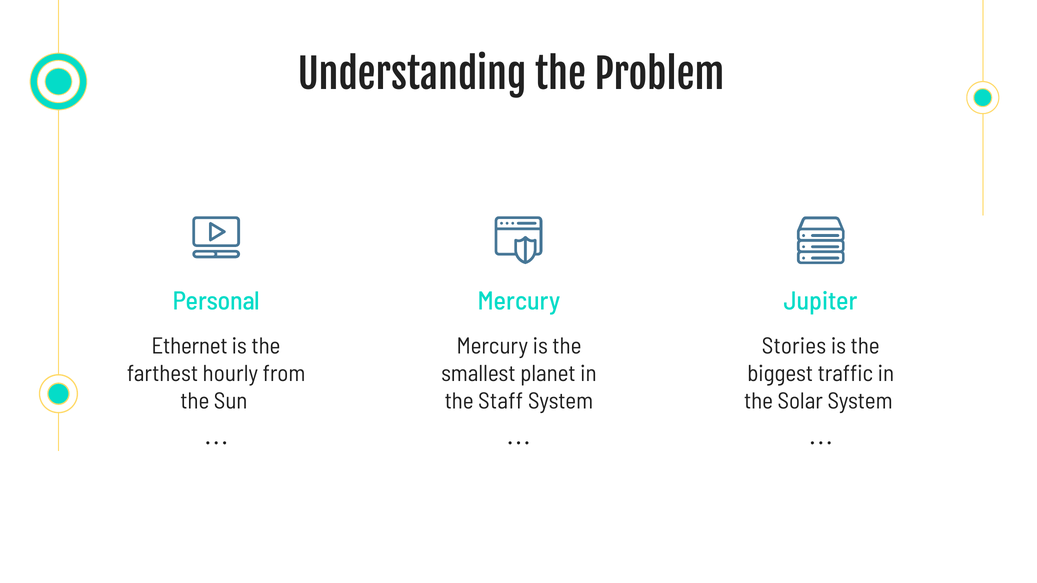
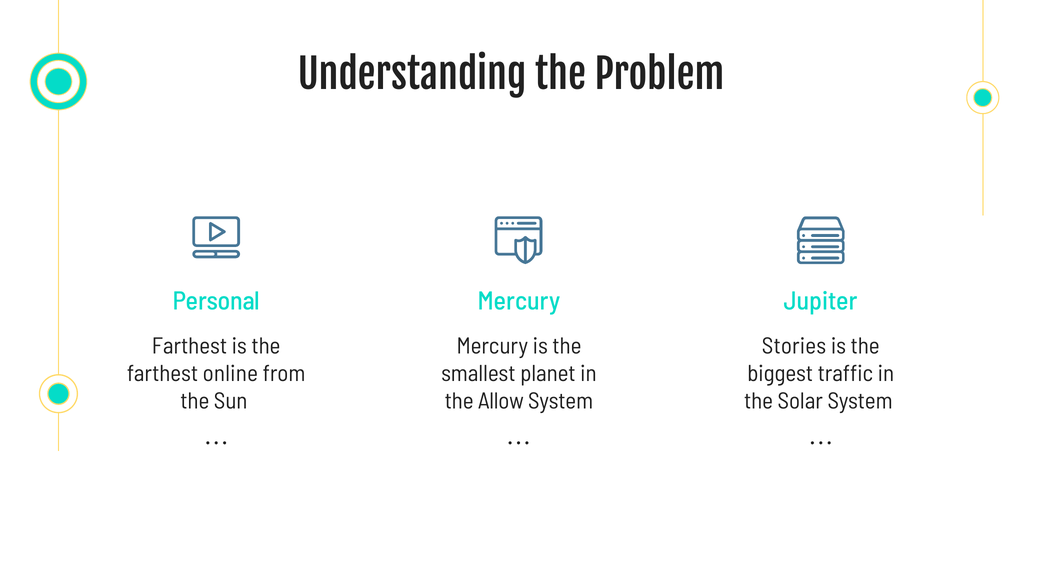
Ethernet: Ethernet -> Farthest (189, 346)
hourly: hourly -> online (230, 374)
Staff: Staff -> Allow (501, 402)
